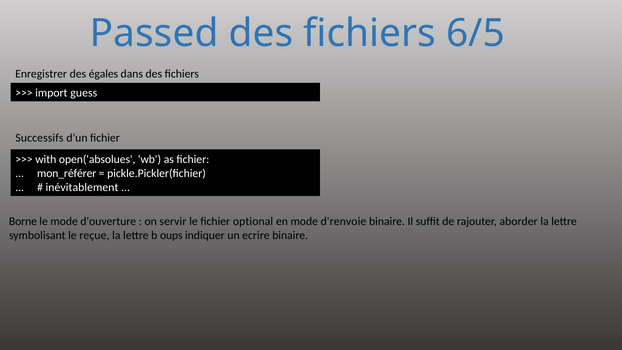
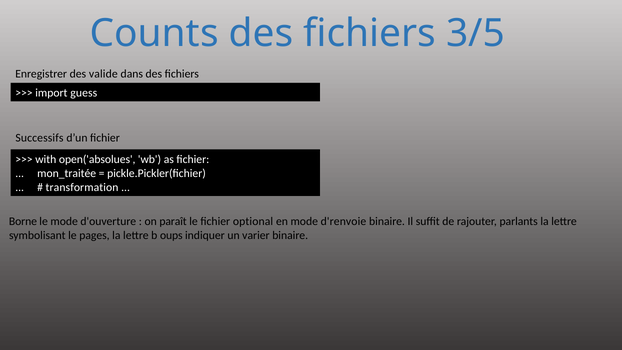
Passed: Passed -> Counts (154, 34)
6/5: 6/5 -> 3/5 (476, 34)
égales: égales -> valide (103, 74)
mon_référer: mon_référer -> mon_traitée (67, 173)
inévitablement: inévitablement -> transformation (82, 187)
servir: servir -> paraît (173, 222)
aborder: aborder -> parlants (519, 222)
reçue: reçue -> pages (94, 235)
ecrire: ecrire -> varier (256, 235)
